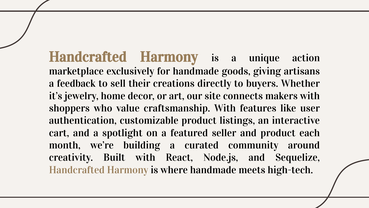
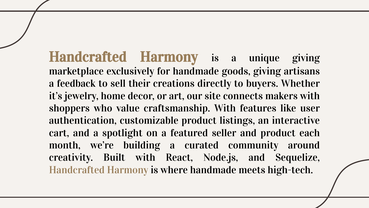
unique action: action -> giving (306, 58)
